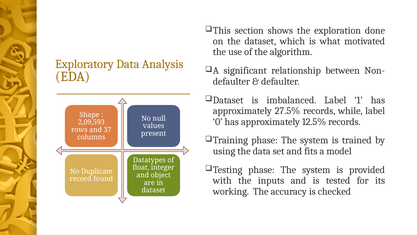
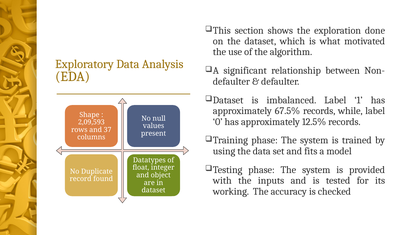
27.5%: 27.5% -> 67.5% (287, 111)
